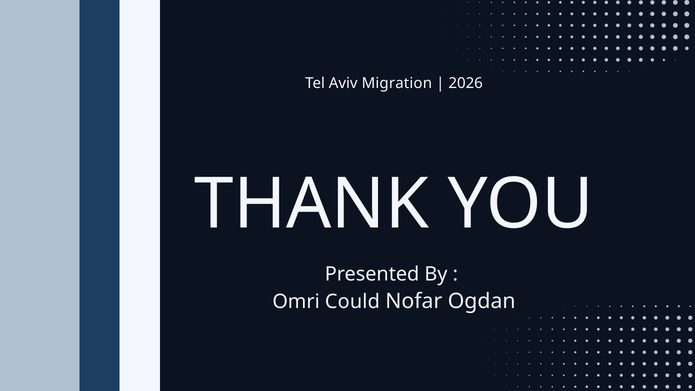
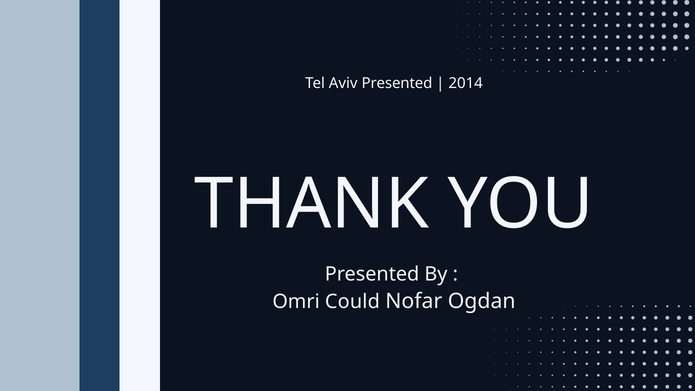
Aviv Migration: Migration -> Presented (397, 83)
2026: 2026 -> 2014 (466, 83)
